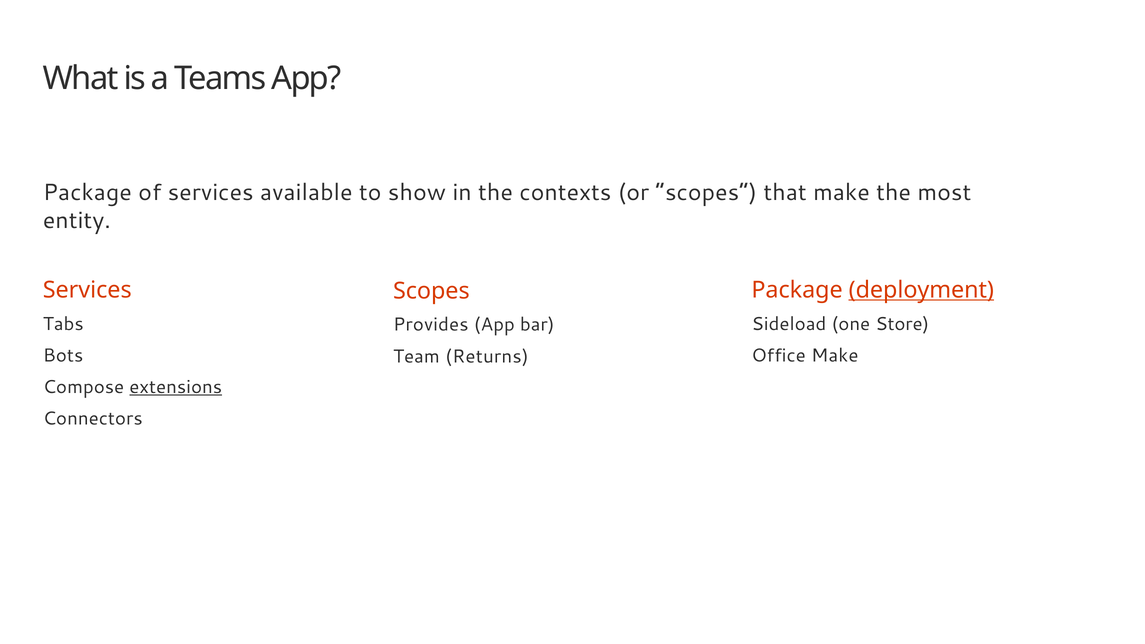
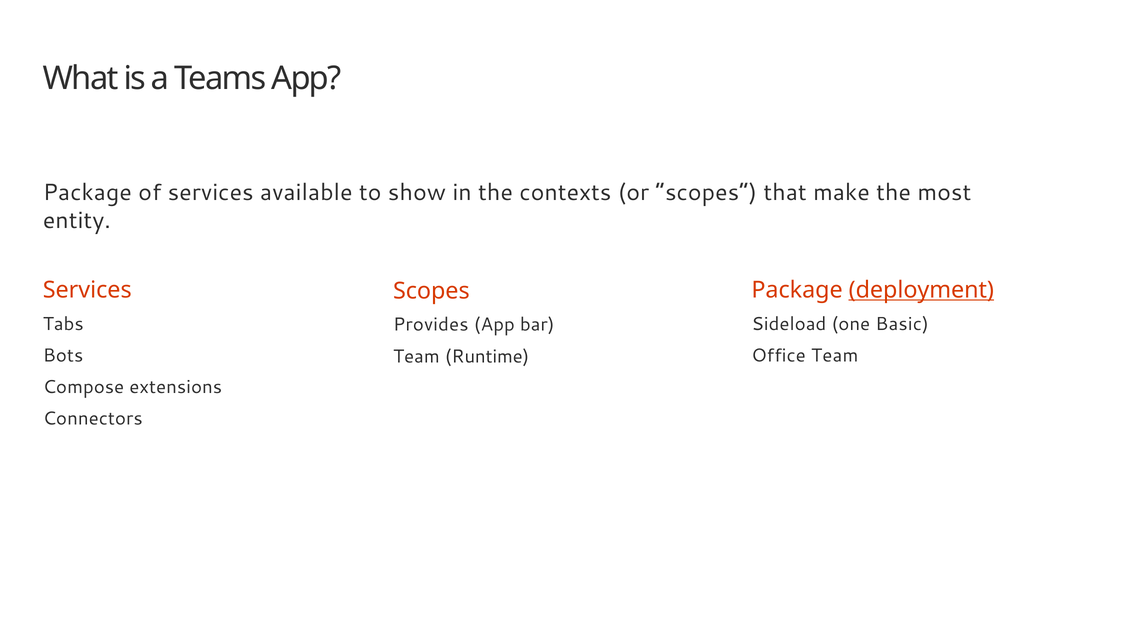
Store: Store -> Basic (902, 324)
Office Make: Make -> Team (835, 356)
Returns: Returns -> Runtime (487, 356)
extensions underline: present -> none (176, 387)
